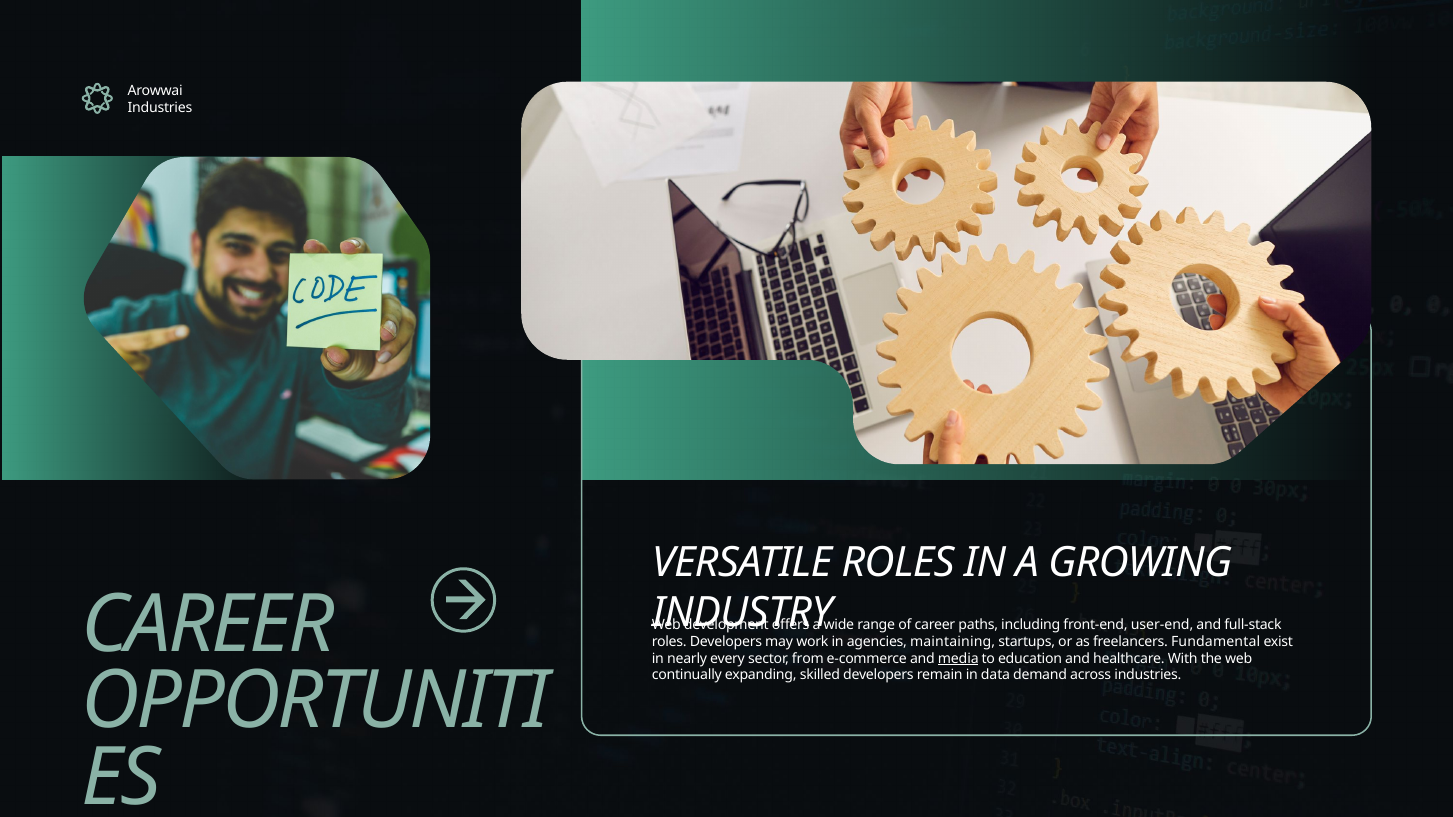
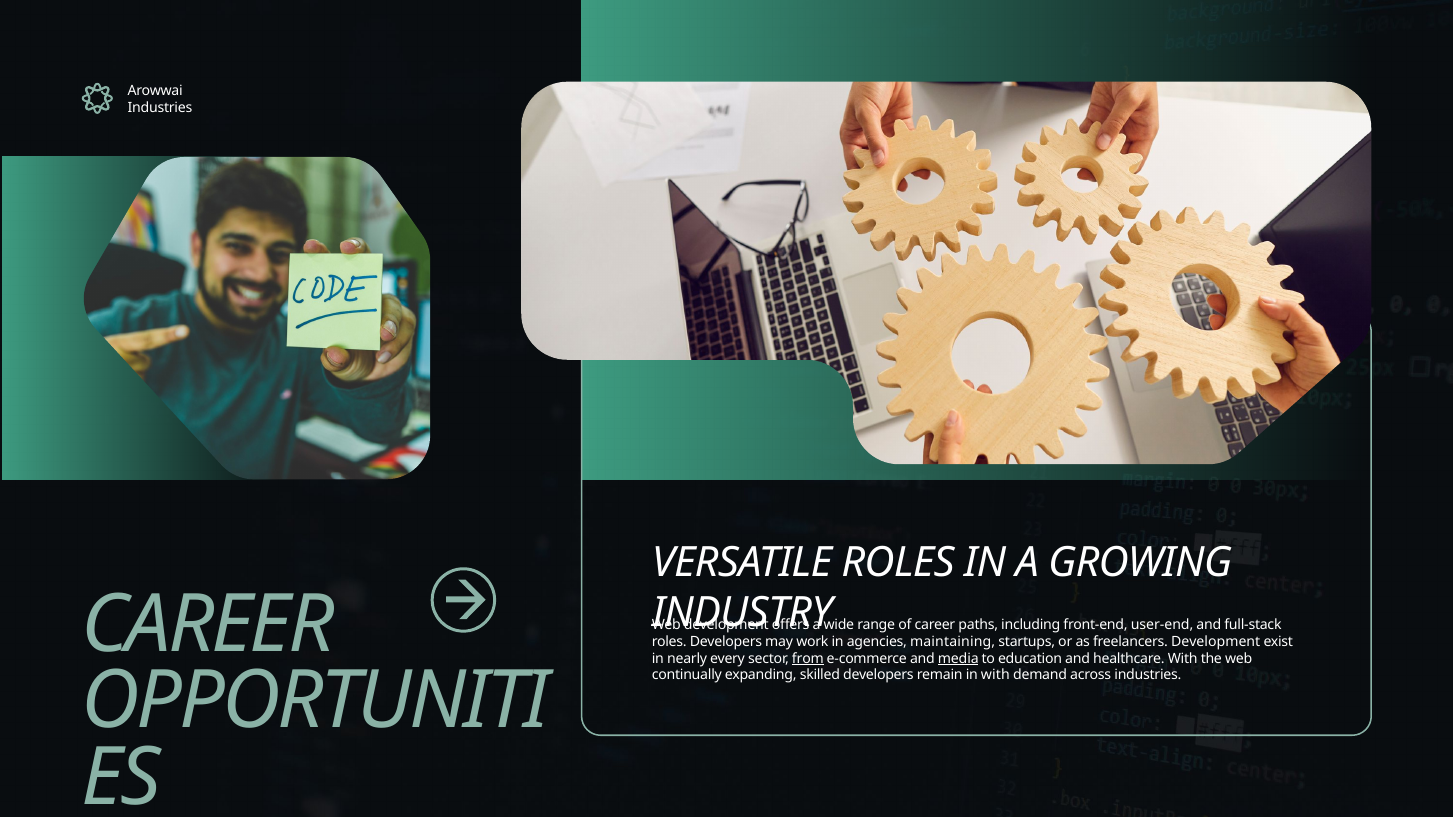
freelancers Fundamental: Fundamental -> Development (1216, 642)
from underline: none -> present (808, 659)
in data: data -> with (995, 676)
